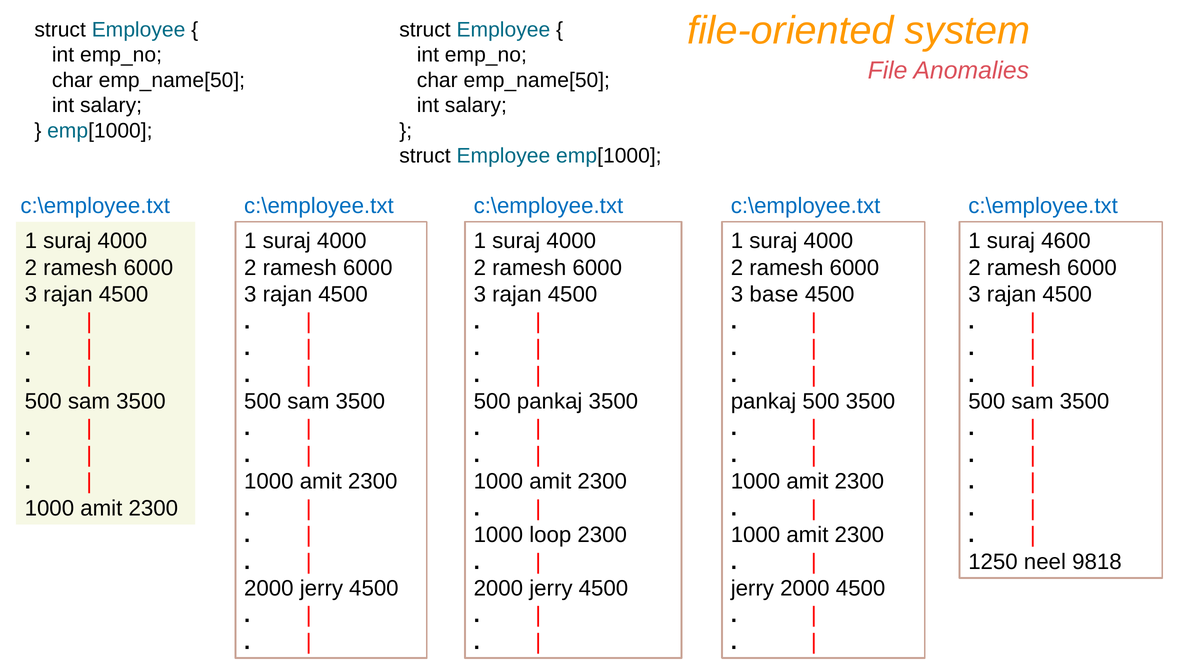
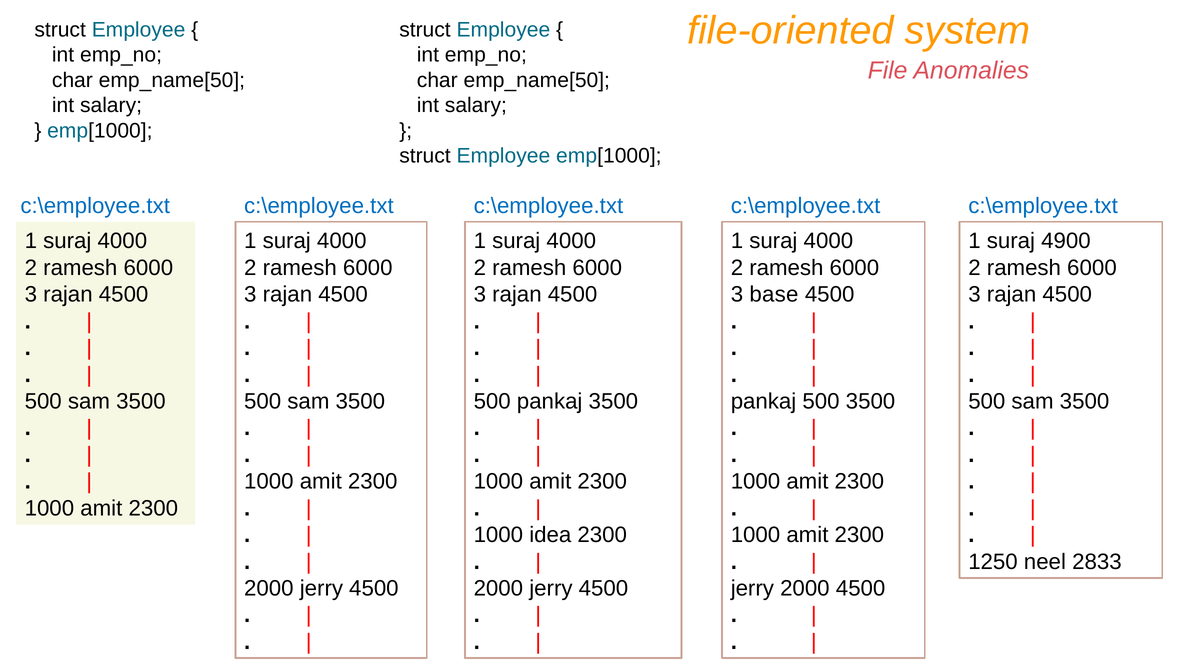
4600: 4600 -> 4900 (1066, 241)
loop: loop -> idea (550, 535)
9818: 9818 -> 2833 (1097, 562)
